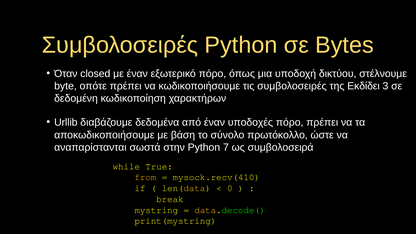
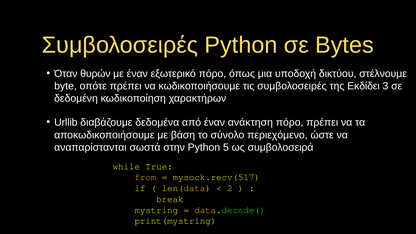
closed: closed -> θυρών (95, 74)
υποδοχές: υποδοχές -> ανάκτηση (250, 122)
πρωτόκολλο: πρωτόκολλο -> περιεχόμενο (277, 135)
7: 7 -> 5 (226, 147)
mysock.recv(410: mysock.recv(410 -> mysock.recv(517 (216, 177)
0: 0 -> 2 (230, 188)
